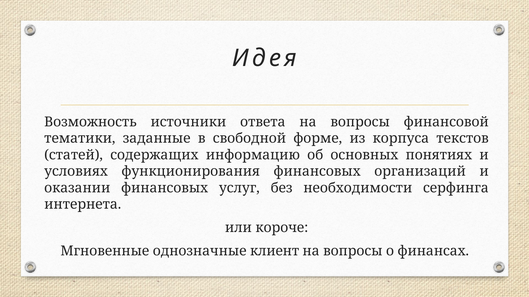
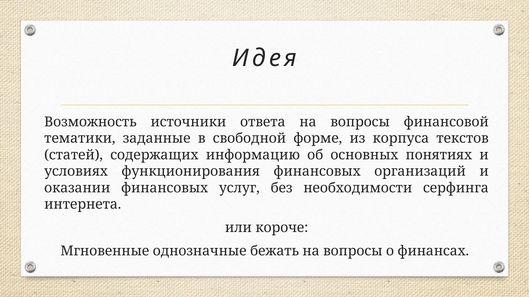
клиент: клиент -> бежать (275, 252)
